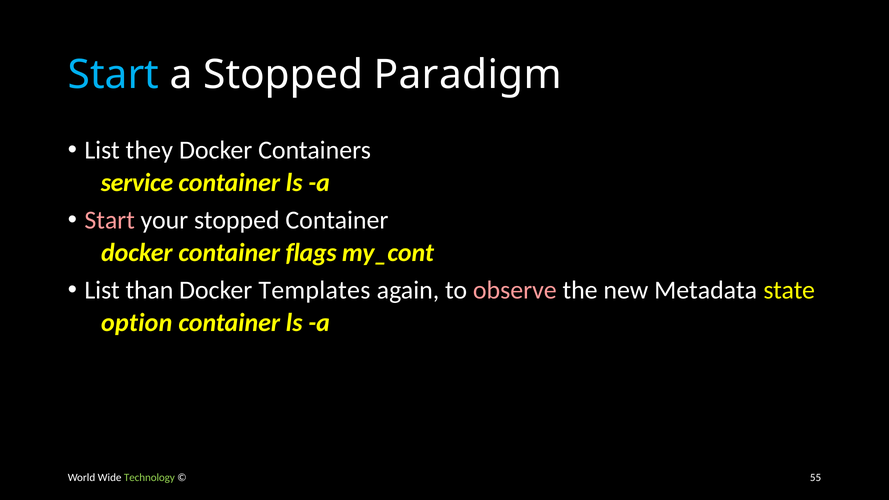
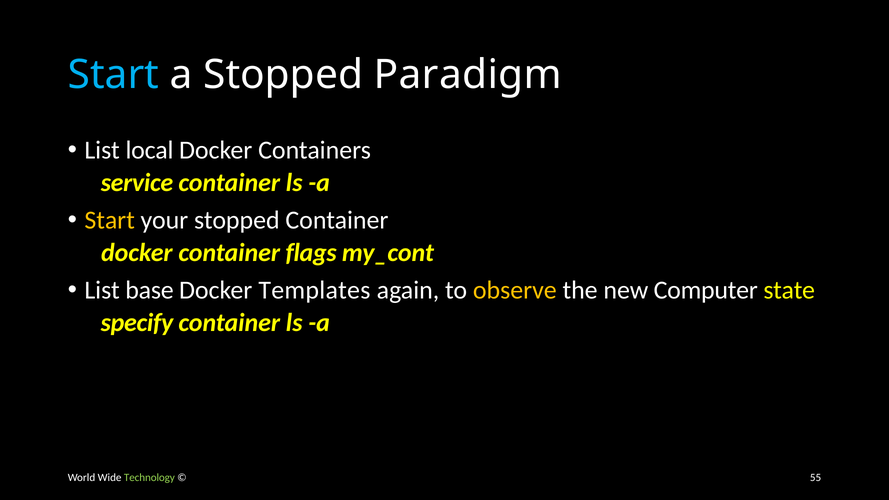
they: they -> local (149, 150)
Start colour: pink -> yellow (110, 220)
than: than -> base (150, 290)
observe colour: pink -> yellow (515, 290)
Metadata: Metadata -> Computer (706, 290)
option: option -> specify (137, 323)
